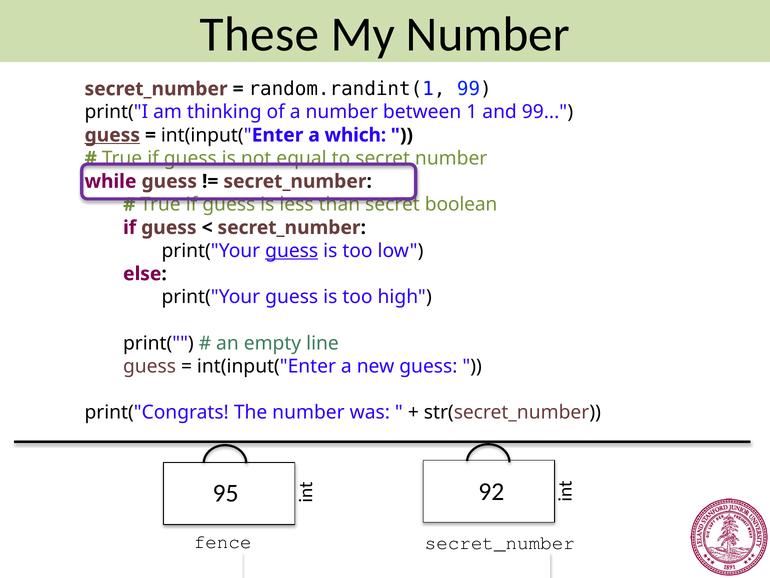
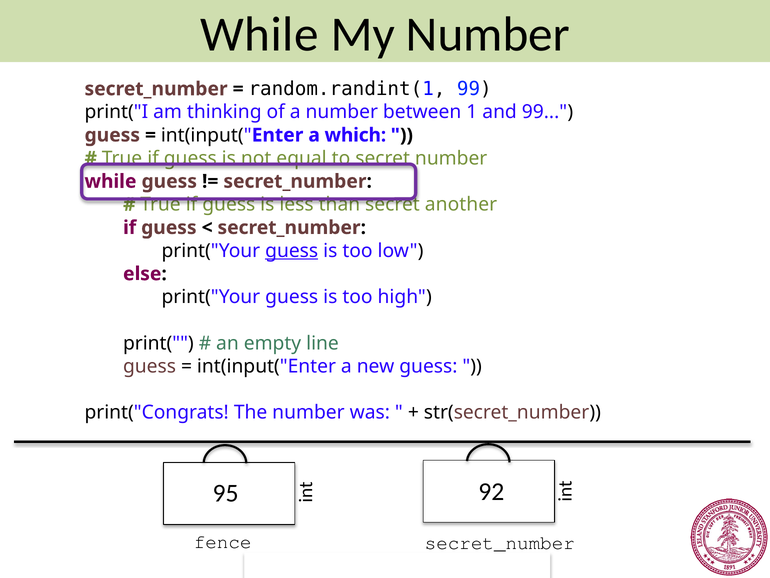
These: These -> While (259, 34)
guess underline: present -> none (112, 135)
boolean: boolean -> another (461, 204)
